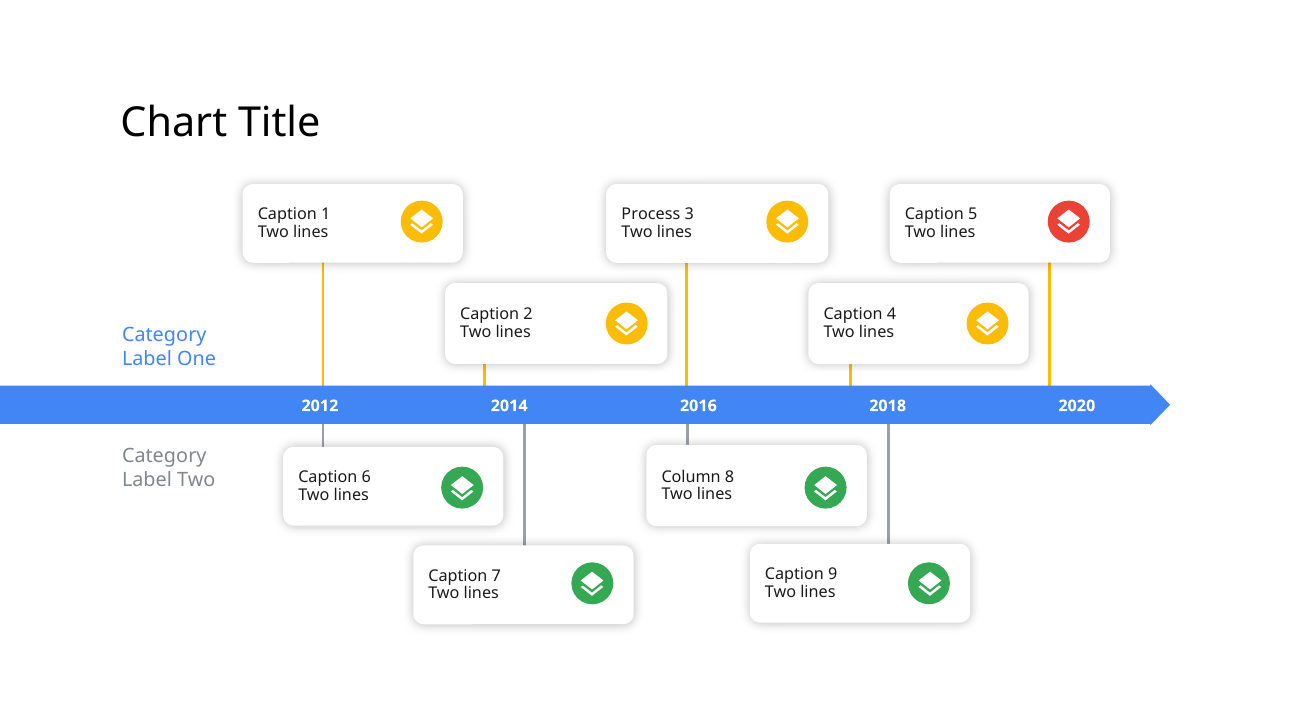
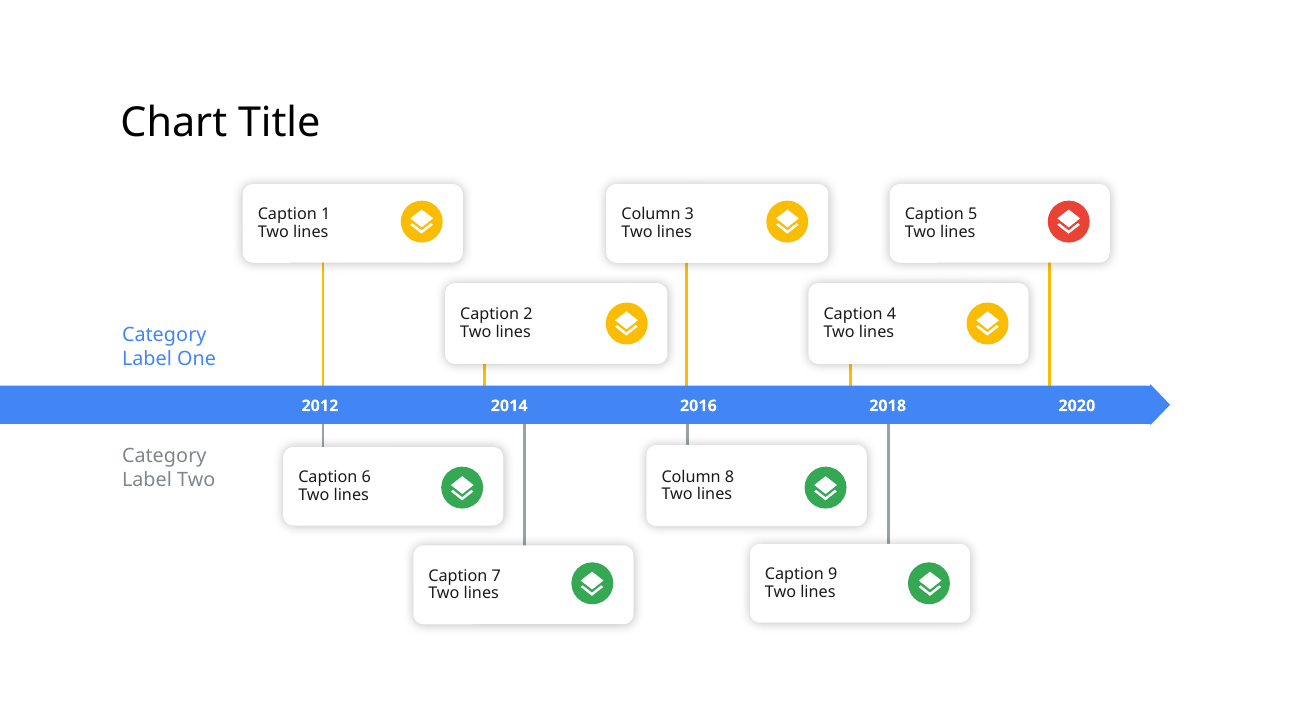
Process: Process -> Column (651, 214)
